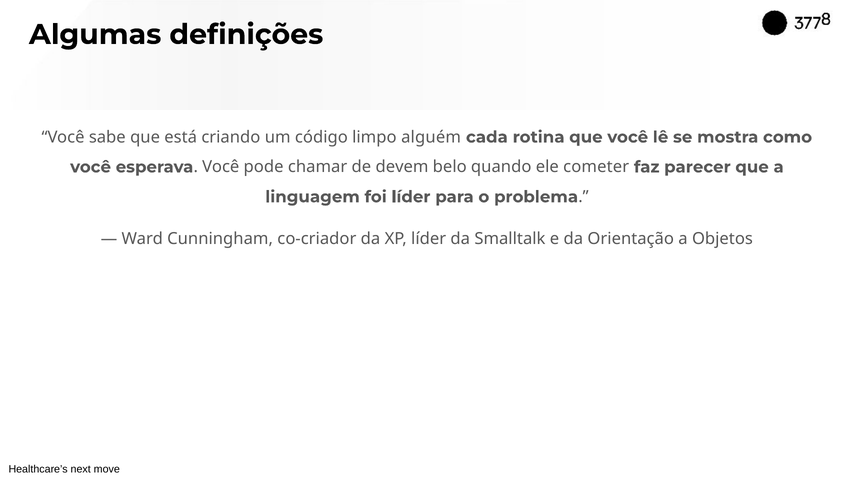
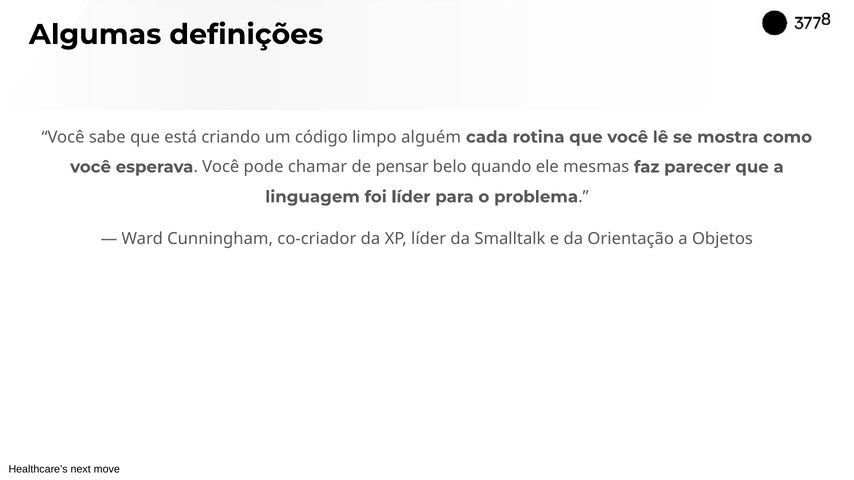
devem: devem -> pensar (402, 167)
cometer: cometer -> mesmas (596, 167)
